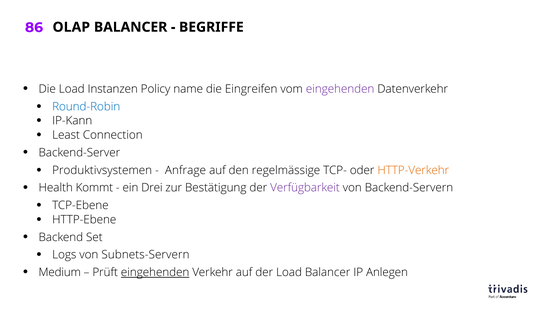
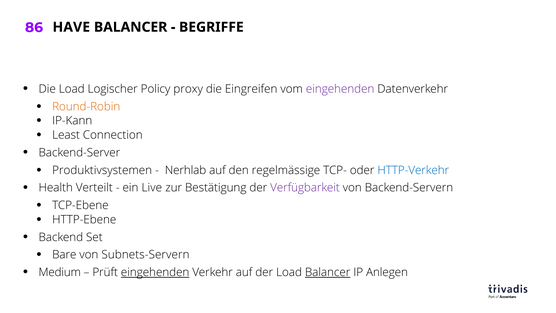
OLAP: OLAP -> HAVE (71, 27)
Instanzen: Instanzen -> Logischer (113, 89)
name: name -> proxy (188, 89)
Round-Robin colour: blue -> orange (86, 106)
Anfrage: Anfrage -> Nerhlab (186, 170)
HTTP-Verkehr colour: orange -> blue (413, 170)
Kommt: Kommt -> Verteilt (94, 188)
Drei: Drei -> Live (152, 188)
Logs: Logs -> Bare (64, 255)
Balancer underline: none -> present (328, 272)
